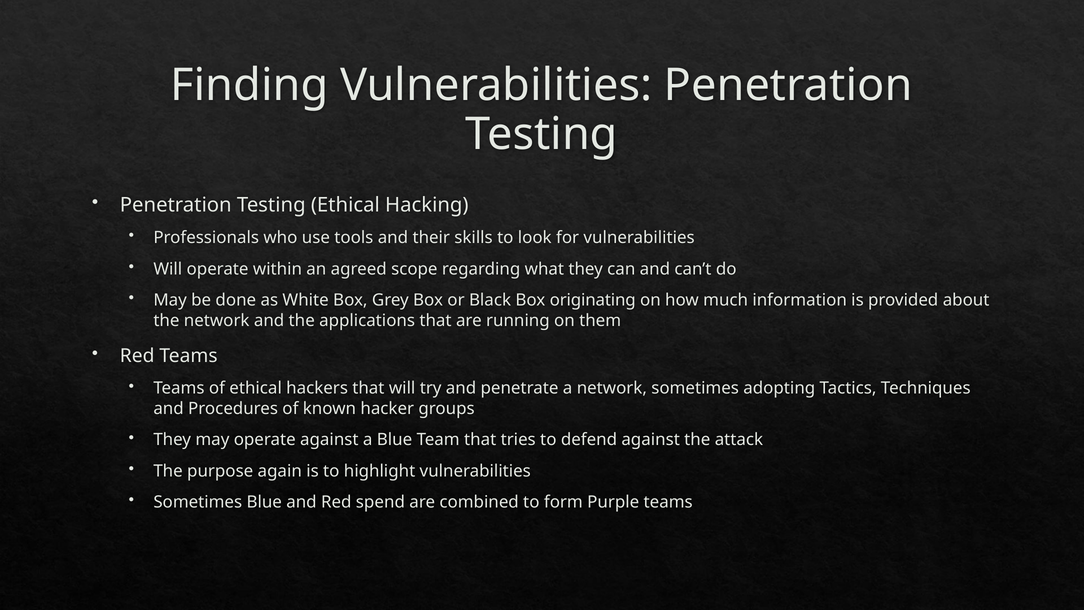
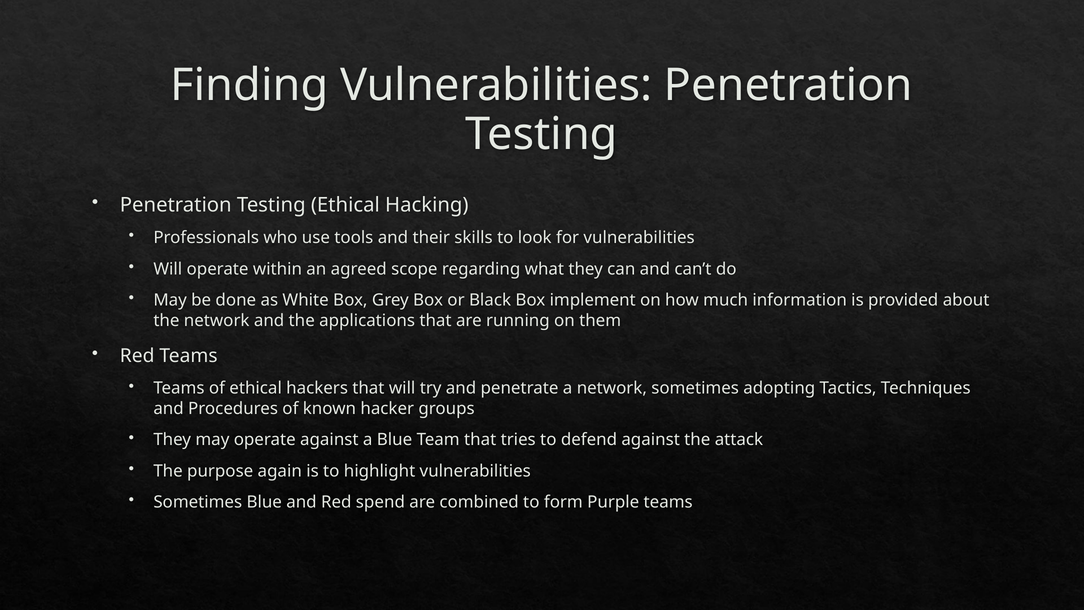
originating: originating -> implement (593, 300)
